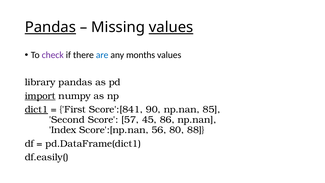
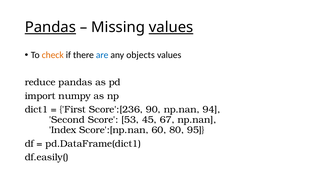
check colour: purple -> orange (53, 55)
months: months -> objects (141, 55)
library: library -> reduce (40, 82)
import underline: present -> none (40, 96)
dict1 underline: present -> none (36, 109)
Score':[841: Score':[841 -> Score':[236 (116, 109)
85: 85 -> 94 (212, 109)
57: 57 -> 53 (130, 120)
86: 86 -> 67 (167, 120)
56: 56 -> 60 (159, 130)
88: 88 -> 95 (196, 130)
